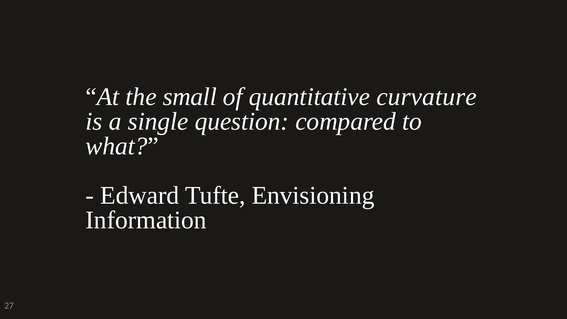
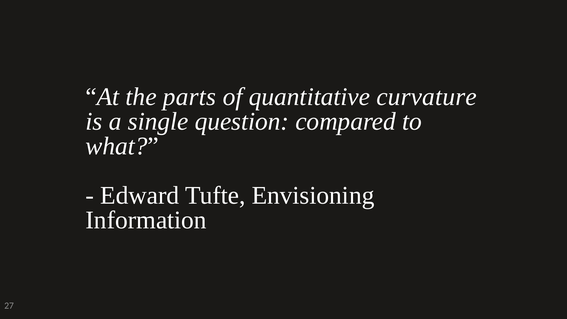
small: small -> parts (190, 97)
